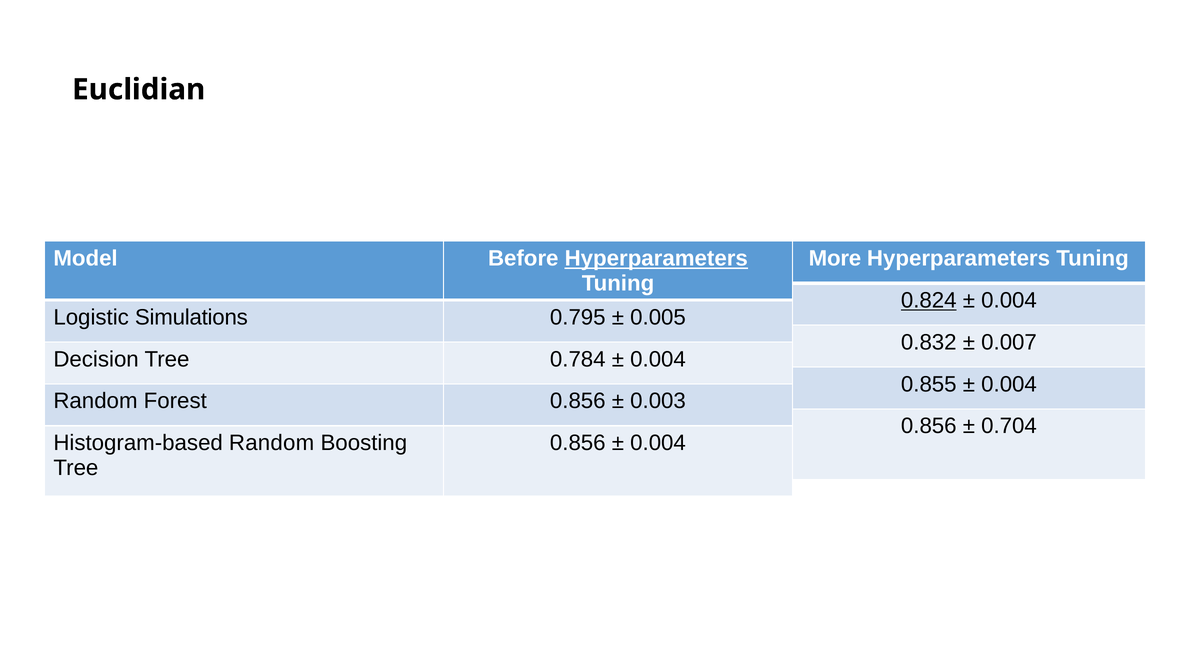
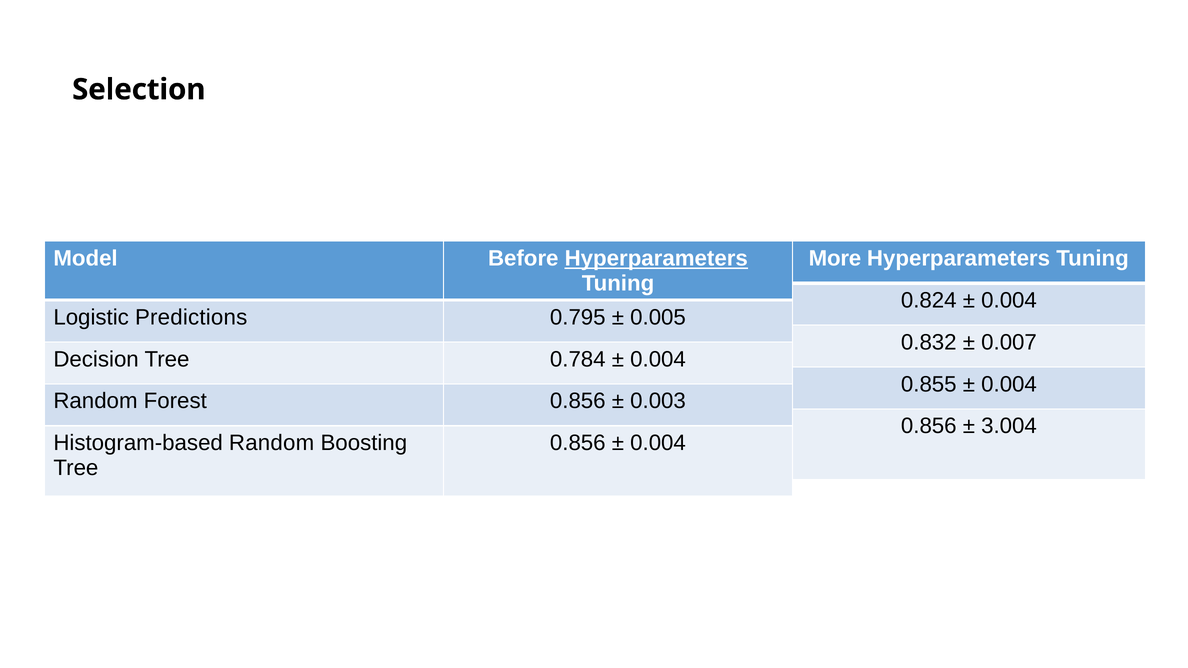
Euclidian: Euclidian -> Selection (139, 90)
0.824 underline: present -> none (929, 301)
Simulations: Simulations -> Predictions (191, 317)
0.704: 0.704 -> 3.004 (1009, 426)
